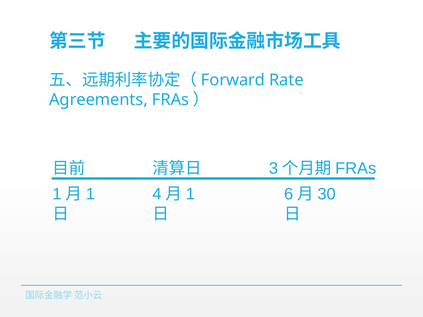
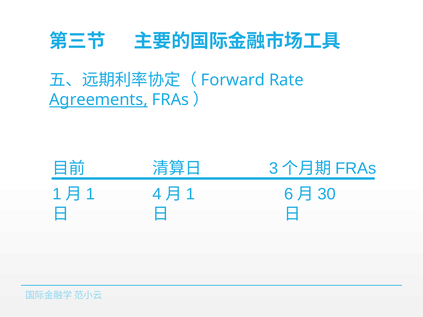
Agreements underline: none -> present (98, 100)
